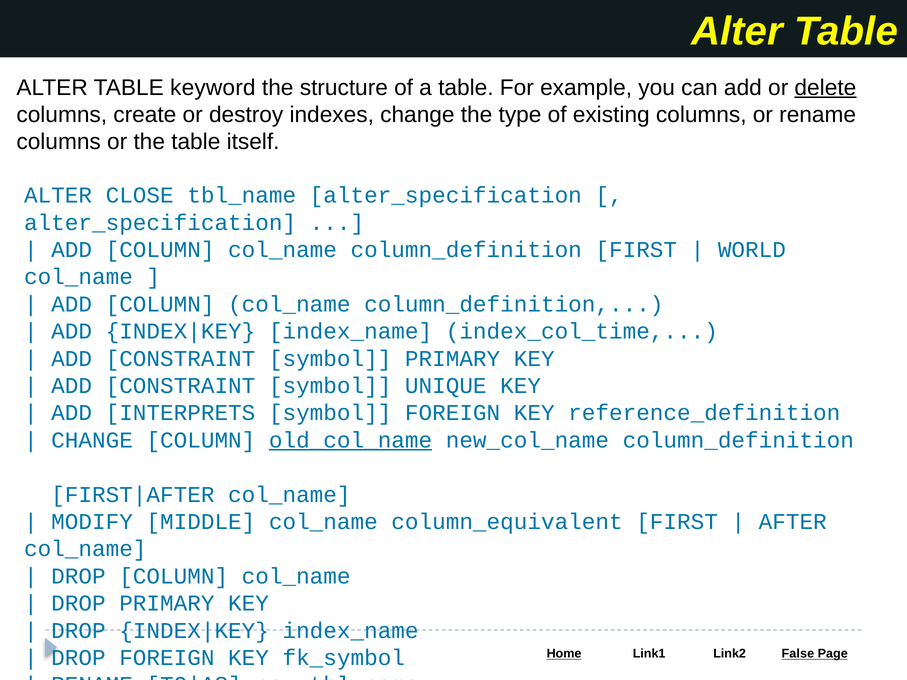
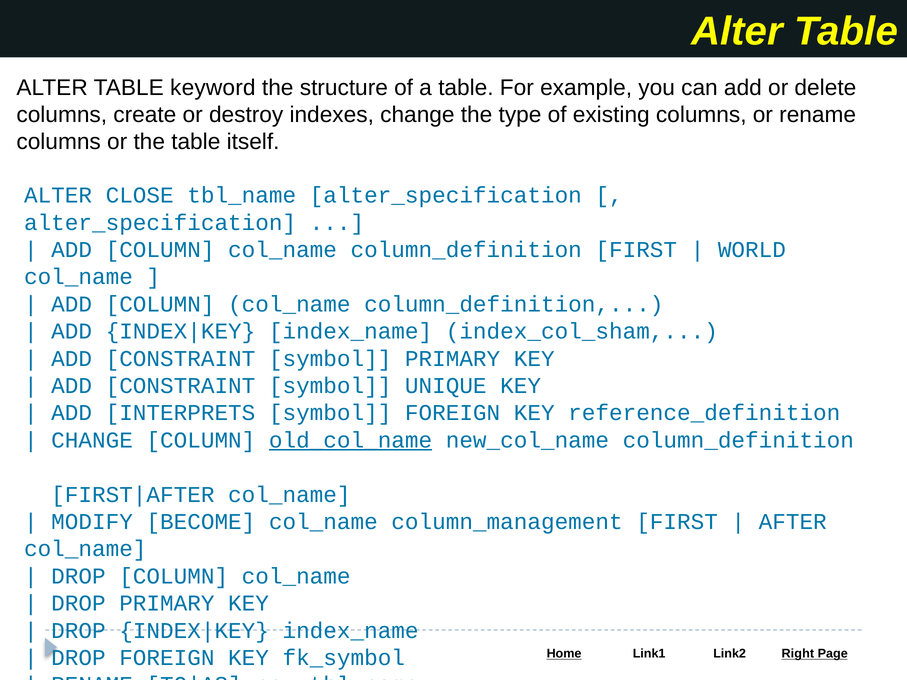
delete underline: present -> none (825, 88)
index_col_time: index_col_time -> index_col_sham (582, 331)
MIDDLE: MIDDLE -> BECOME (201, 522)
column_equivalent: column_equivalent -> column_management (507, 522)
False: False -> Right (798, 654)
